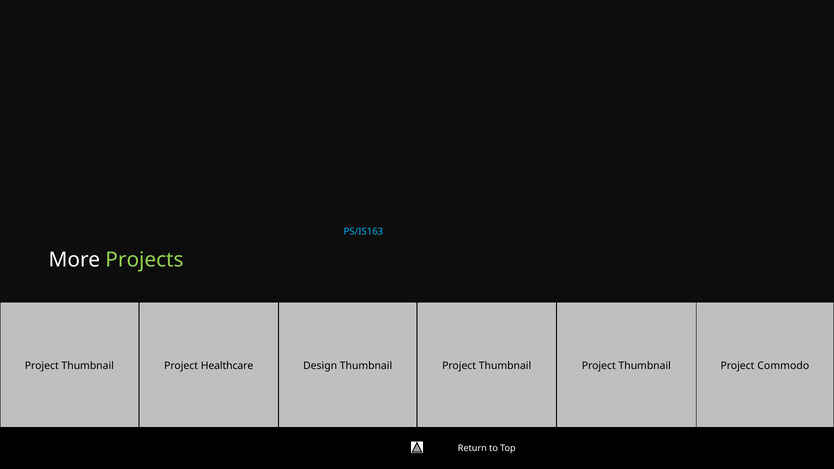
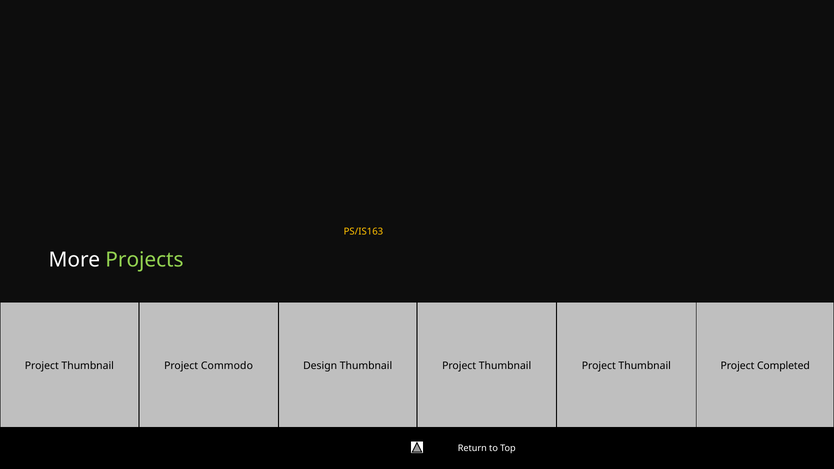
PS/IS163 colour: light blue -> yellow (363, 232)
Healthcare: Healthcare -> Commodo (227, 366)
Commodo: Commodo -> Completed (783, 366)
